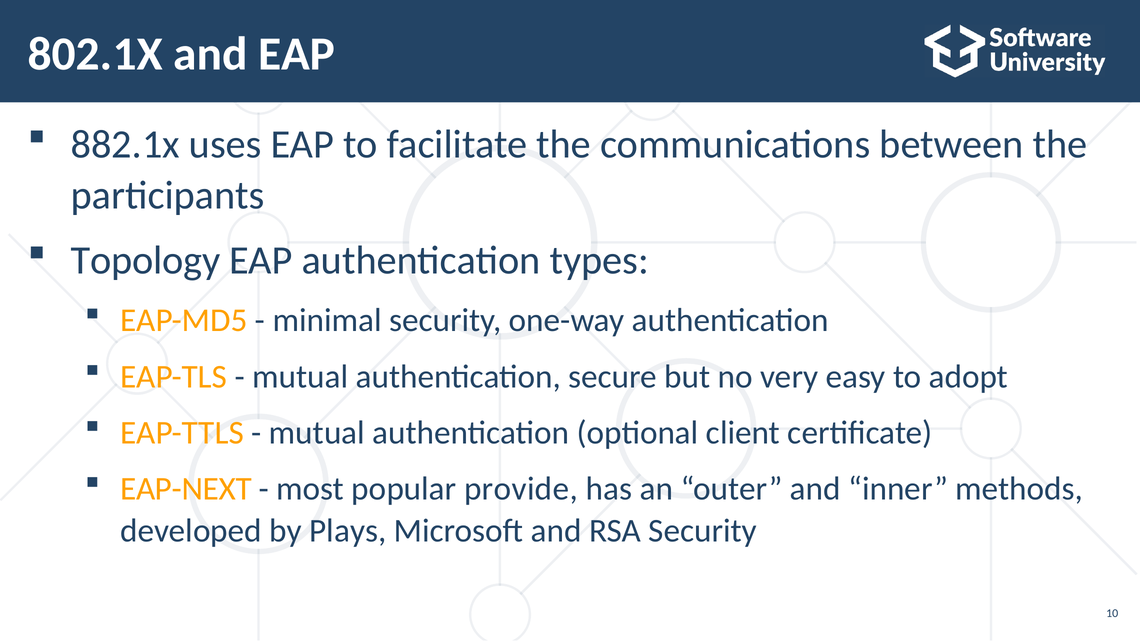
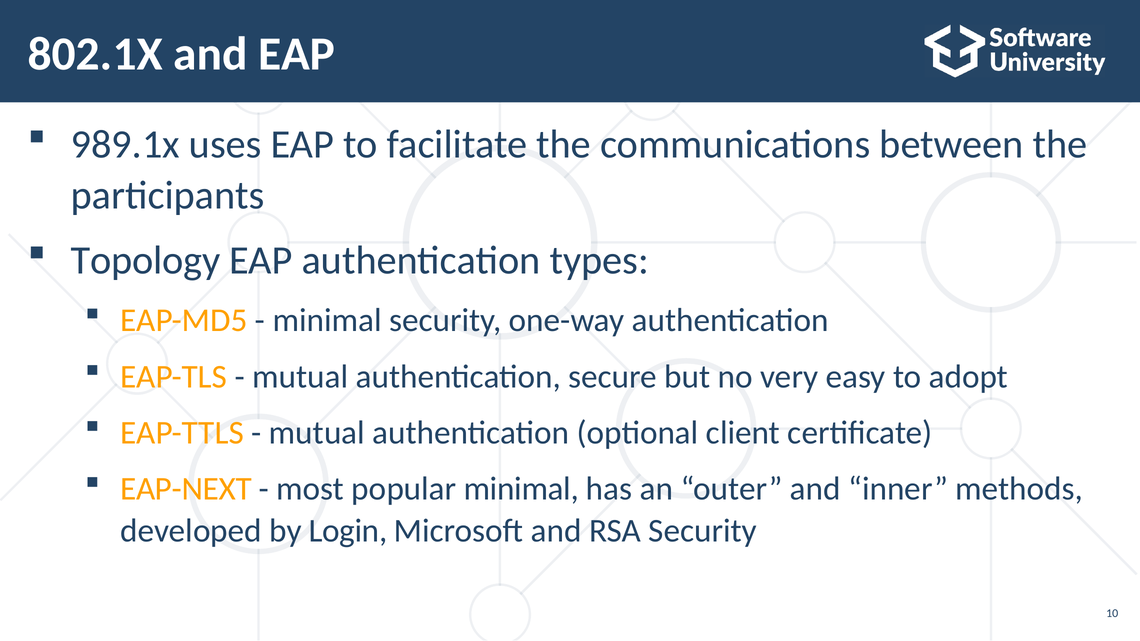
882.1x: 882.1x -> 989.1x (125, 145)
popular provide: provide -> minimal (521, 489)
Plays: Plays -> Login (348, 531)
